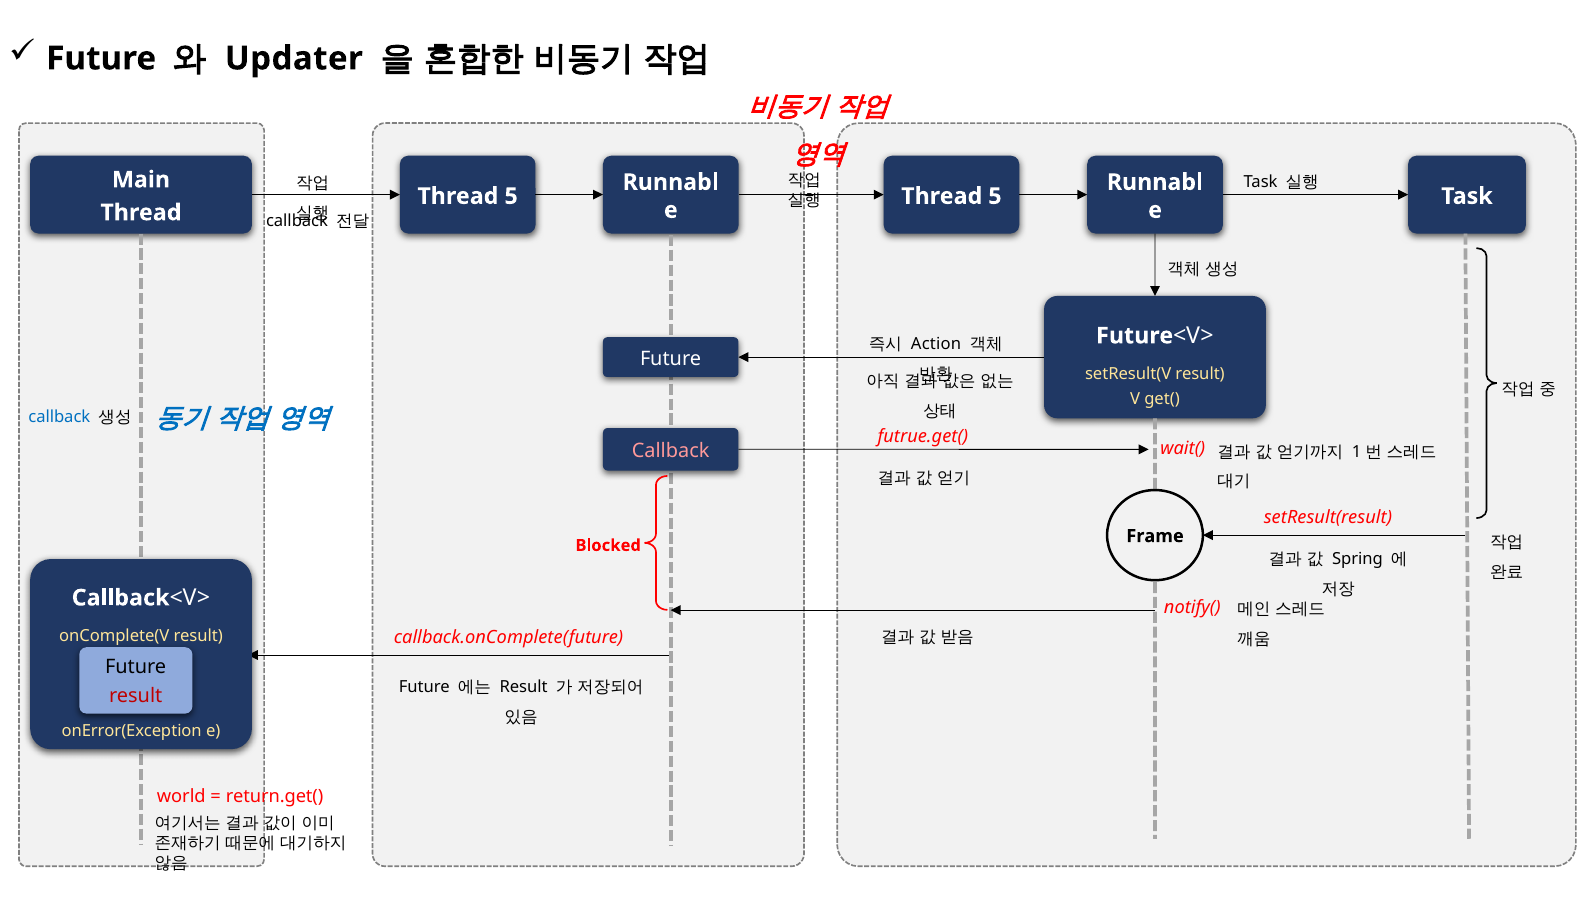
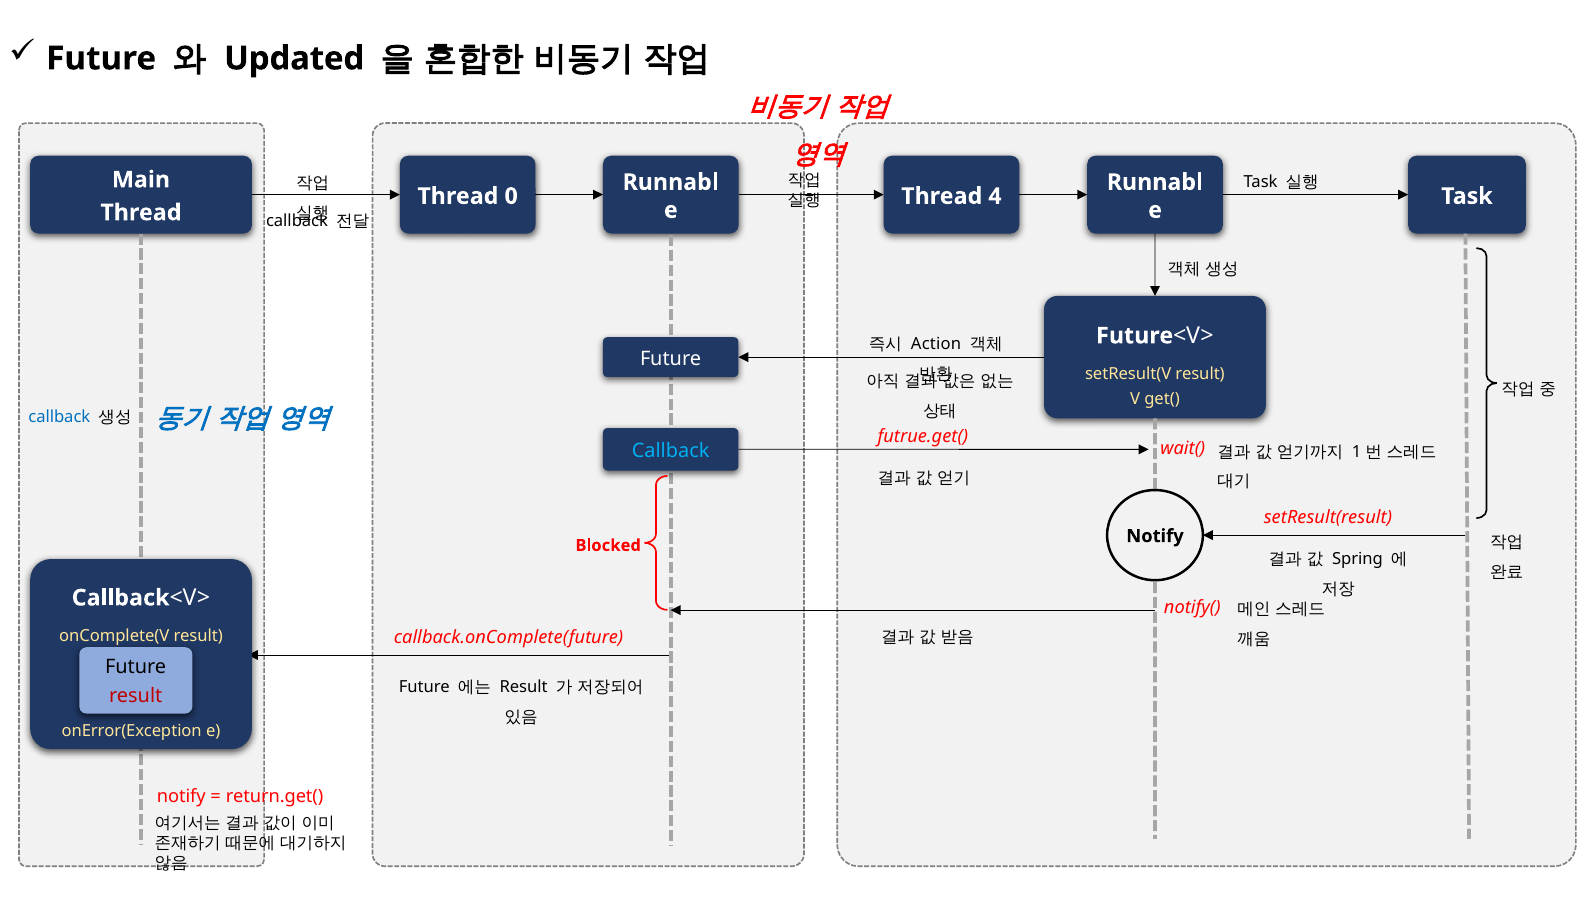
Updater: Updater -> Updated (294, 58)
5: 5 -> 0 (511, 196)
5: 5 -> 4 (995, 196)
Callback colour: pink -> light blue (671, 451)
Blocked Frame: Frame -> Notify (1155, 536)
world: world -> notify (181, 796)
